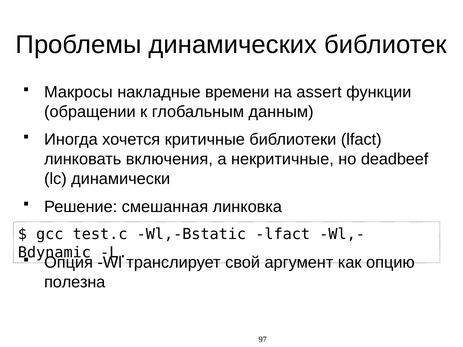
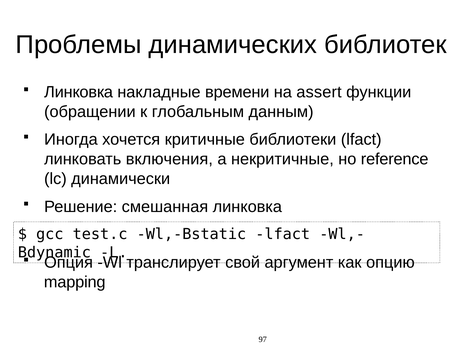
Макросы: Макросы -> Линковка (79, 92)
deadbeef: deadbeef -> reference (395, 159)
полезна: полезна -> mapping (75, 282)
